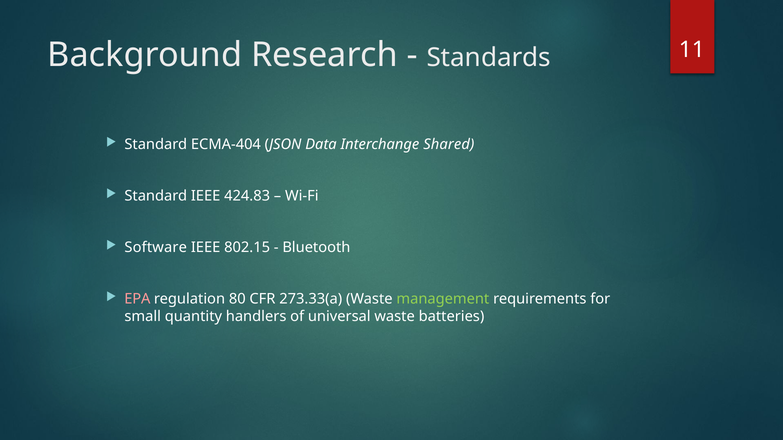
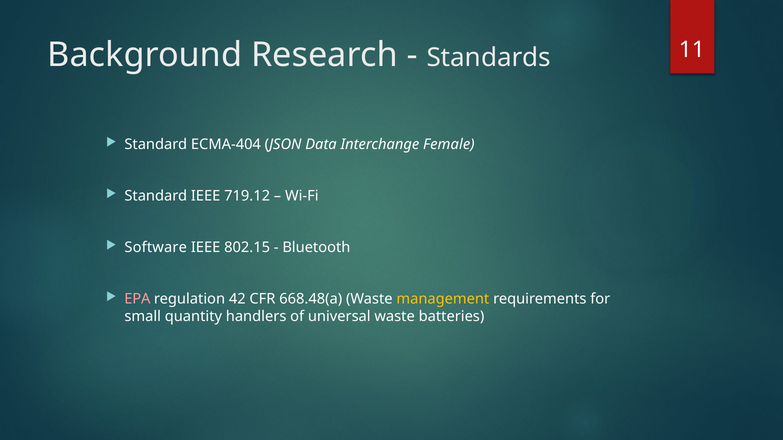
Shared: Shared -> Female (449, 145)
424.83: 424.83 -> 719.12 (247, 196)
80: 80 -> 42 (237, 299)
273.33(a: 273.33(a -> 668.48(a (311, 299)
management colour: light green -> yellow (443, 299)
